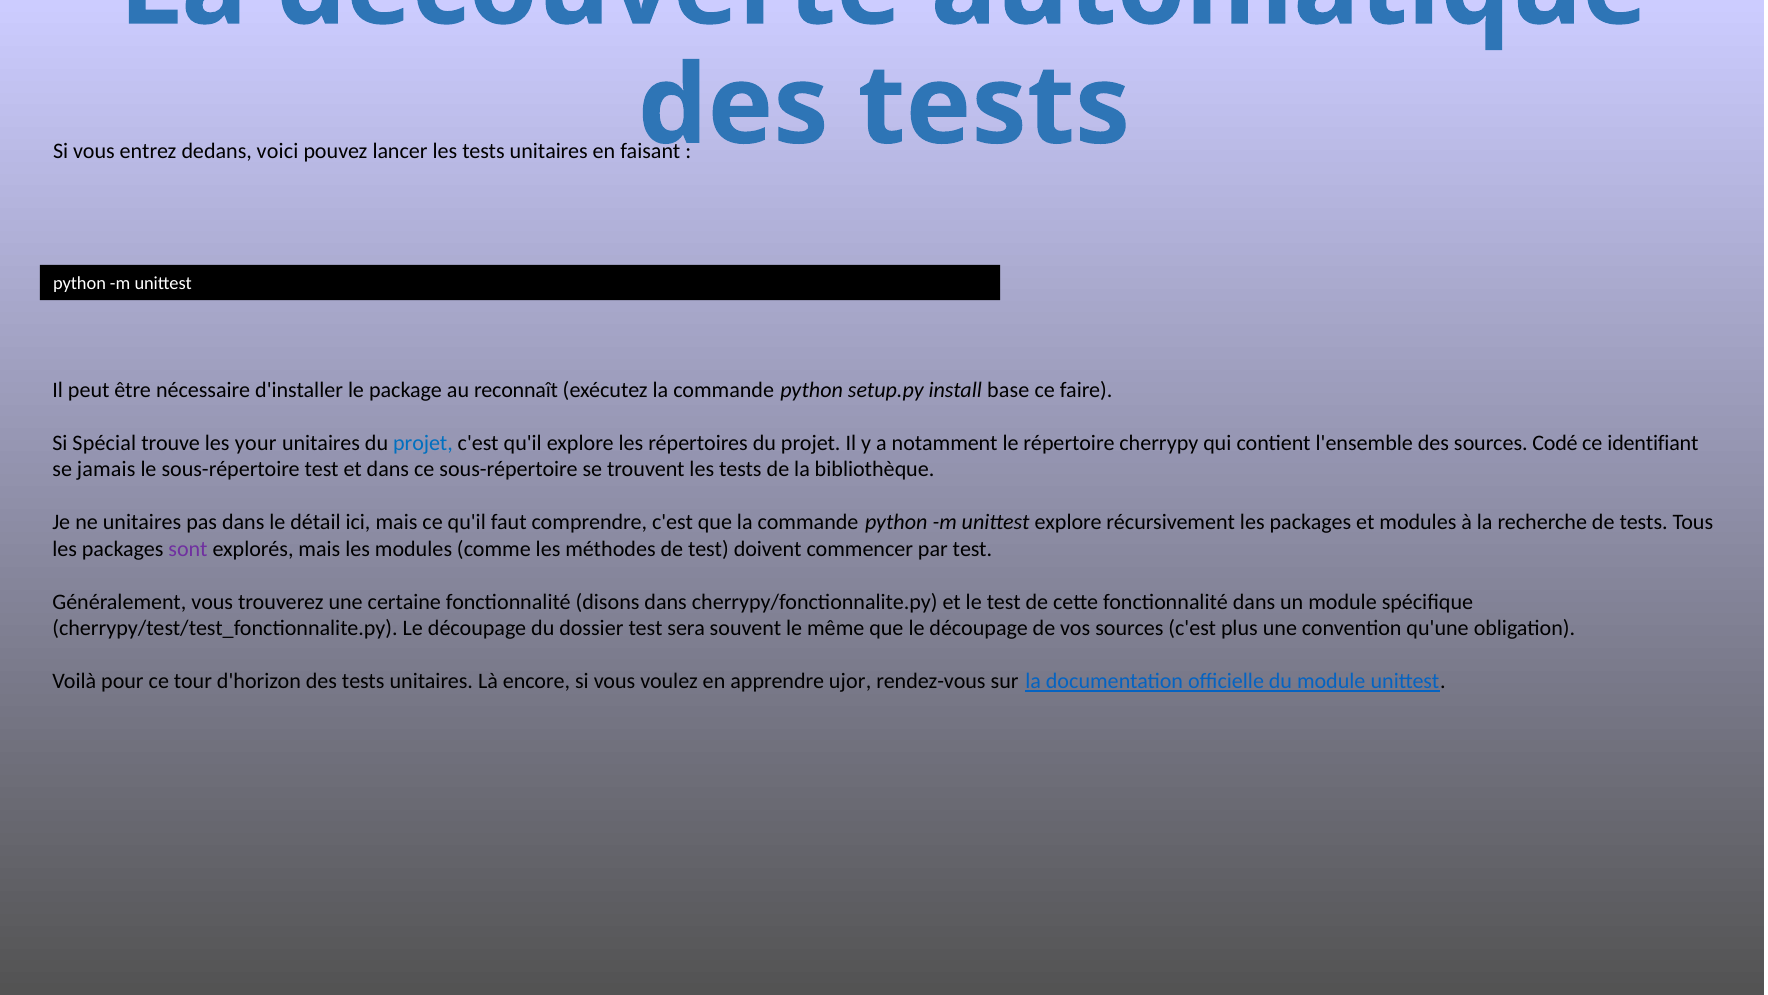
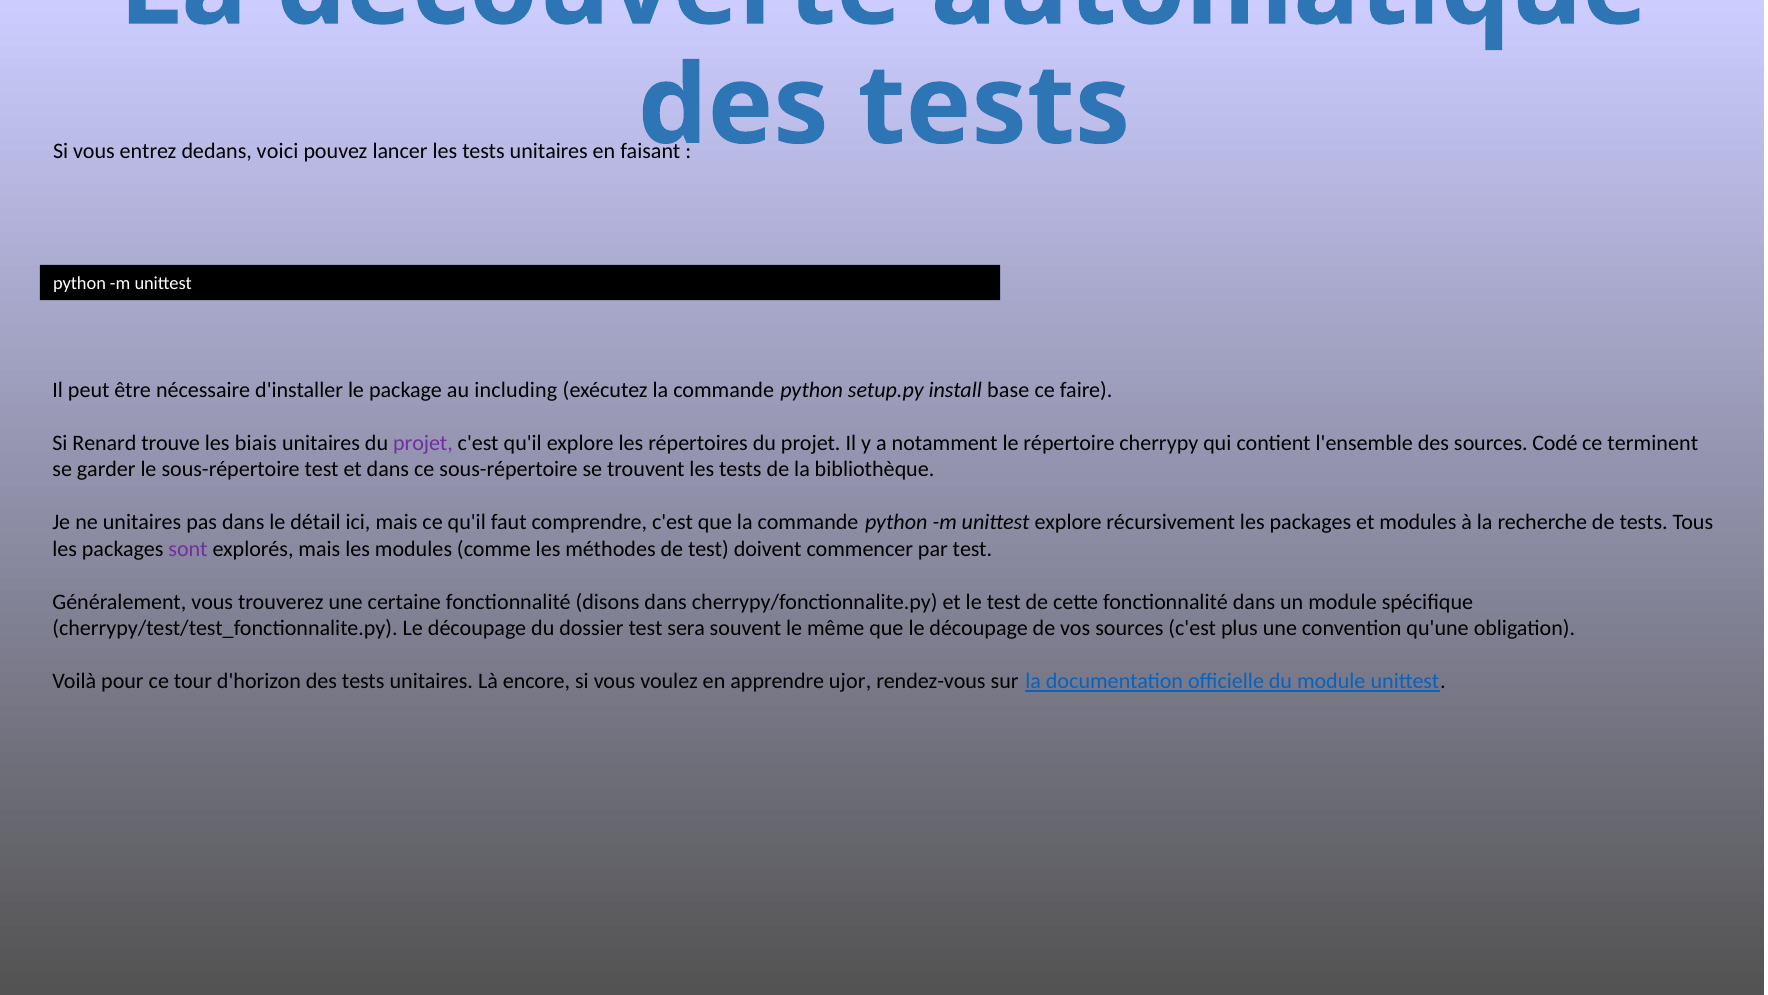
reconnaît: reconnaît -> including (516, 390)
Spécial: Spécial -> Renard (104, 443)
your: your -> biais (256, 443)
projet colour: blue -> purple (423, 443)
identifiant: identifiant -> terminent (1653, 443)
jamais: jamais -> garder (106, 469)
